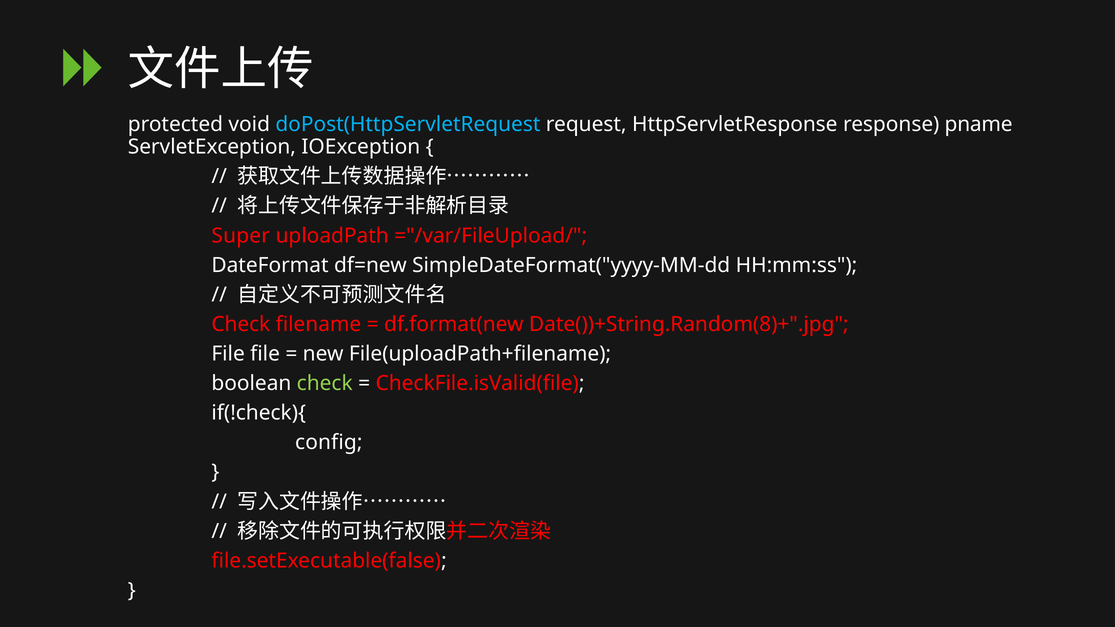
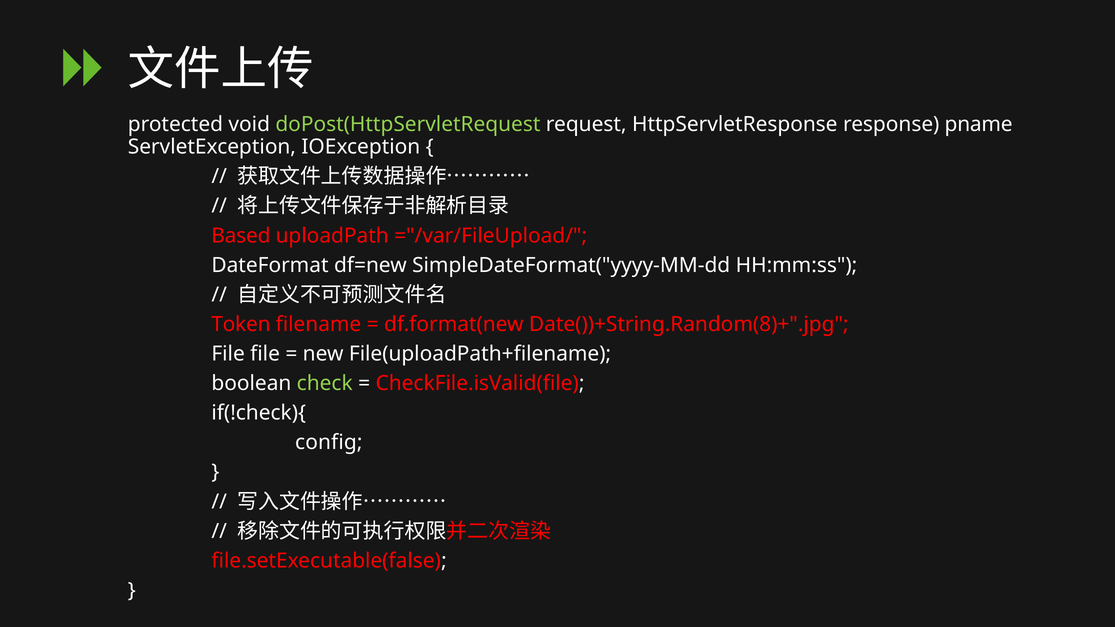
doPost(HttpServletRequest colour: light blue -> light green (408, 124)
Super: Super -> Based (241, 236)
Check: Check -> Token (241, 324)
